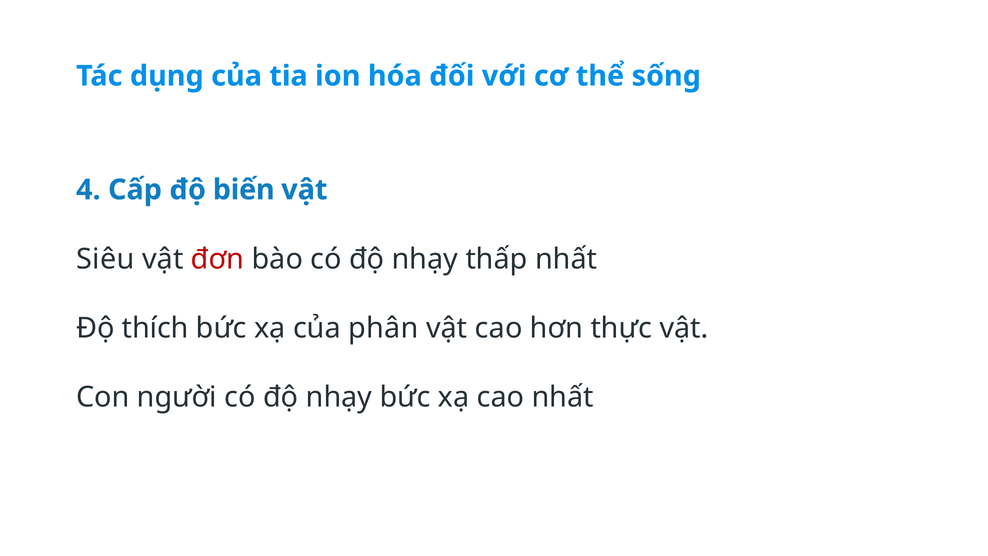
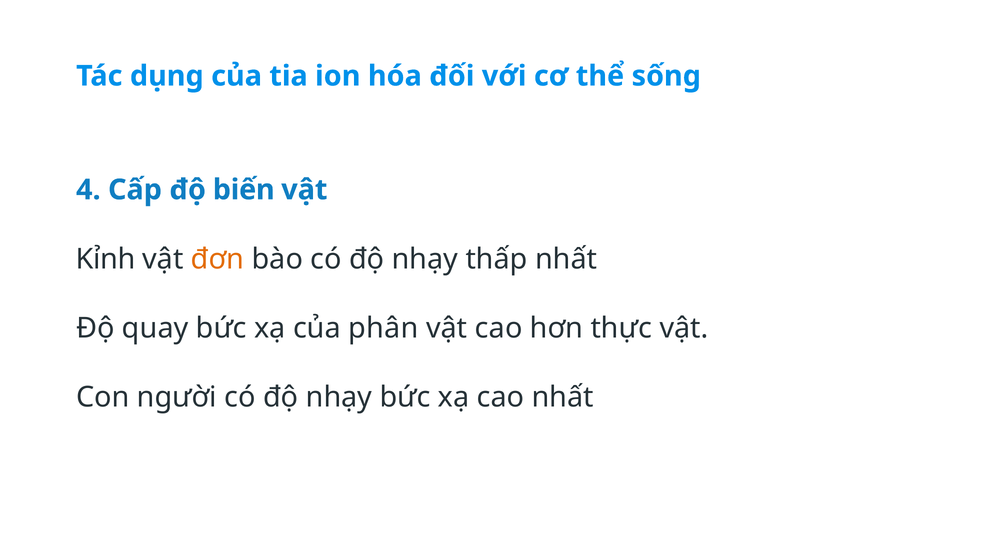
Siêu: Siêu -> Kỉnh (106, 259)
đơn colour: red -> orange (218, 259)
thích: thích -> quay (155, 328)
